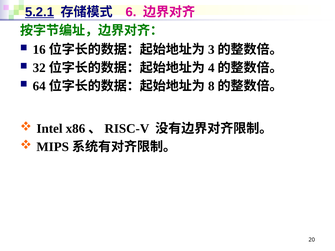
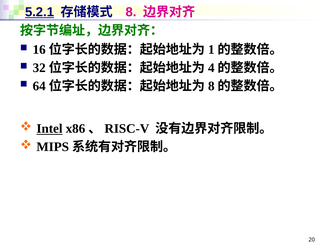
6: 6 -> 8 (131, 12)
3: 3 -> 1 (211, 50)
Intel underline: none -> present (49, 129)
